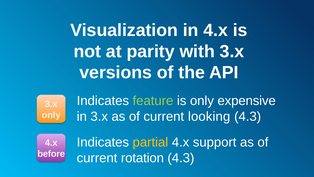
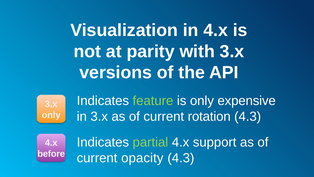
looking: looking -> rotation (209, 116)
partial colour: yellow -> light green (150, 142)
rotation: rotation -> opacity (142, 158)
